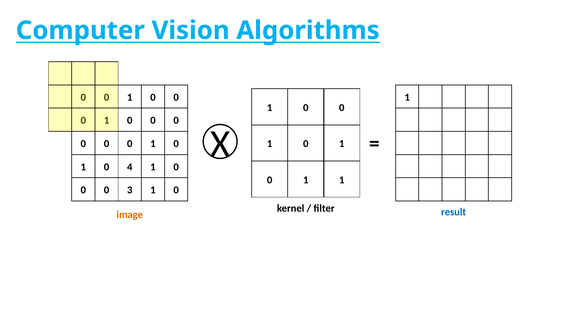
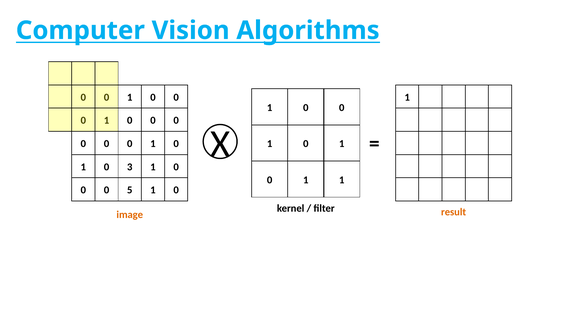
4: 4 -> 3 (130, 167)
3: 3 -> 5 (130, 190)
result colour: blue -> orange (454, 212)
